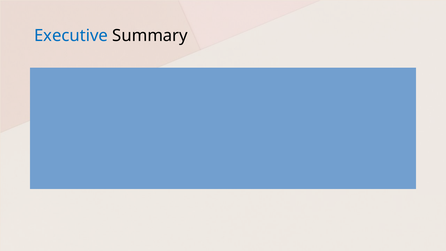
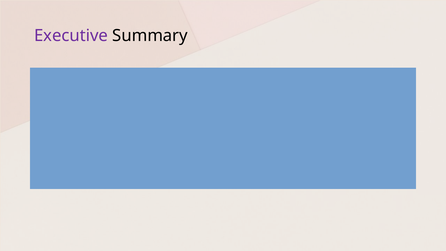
Executive colour: blue -> purple (71, 36)
